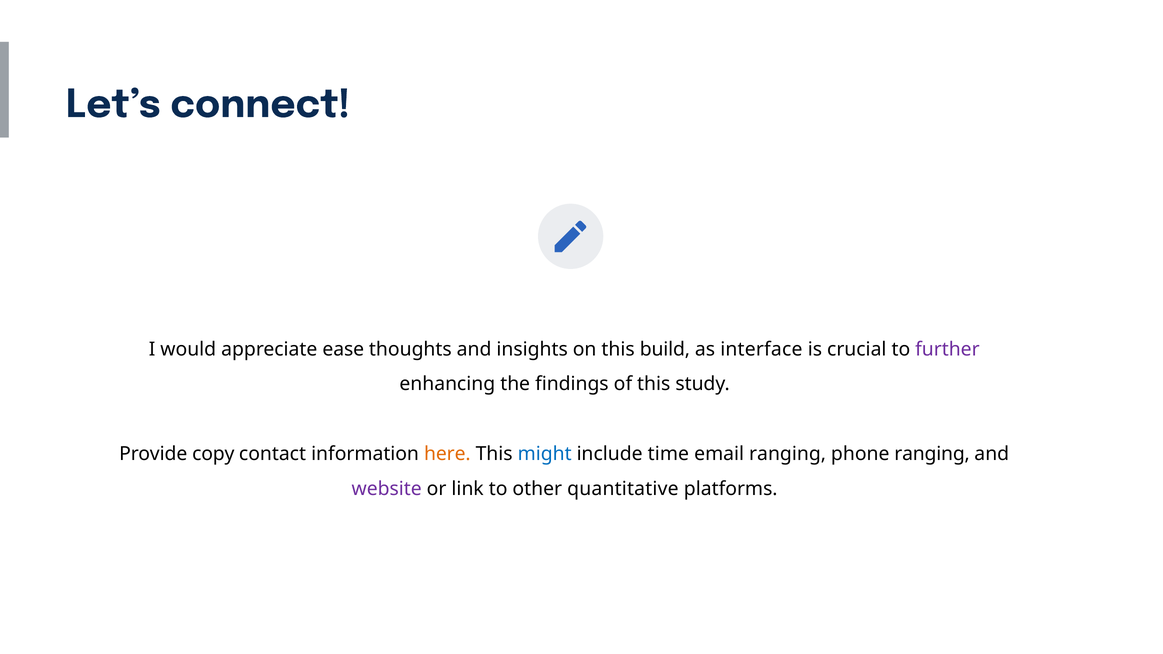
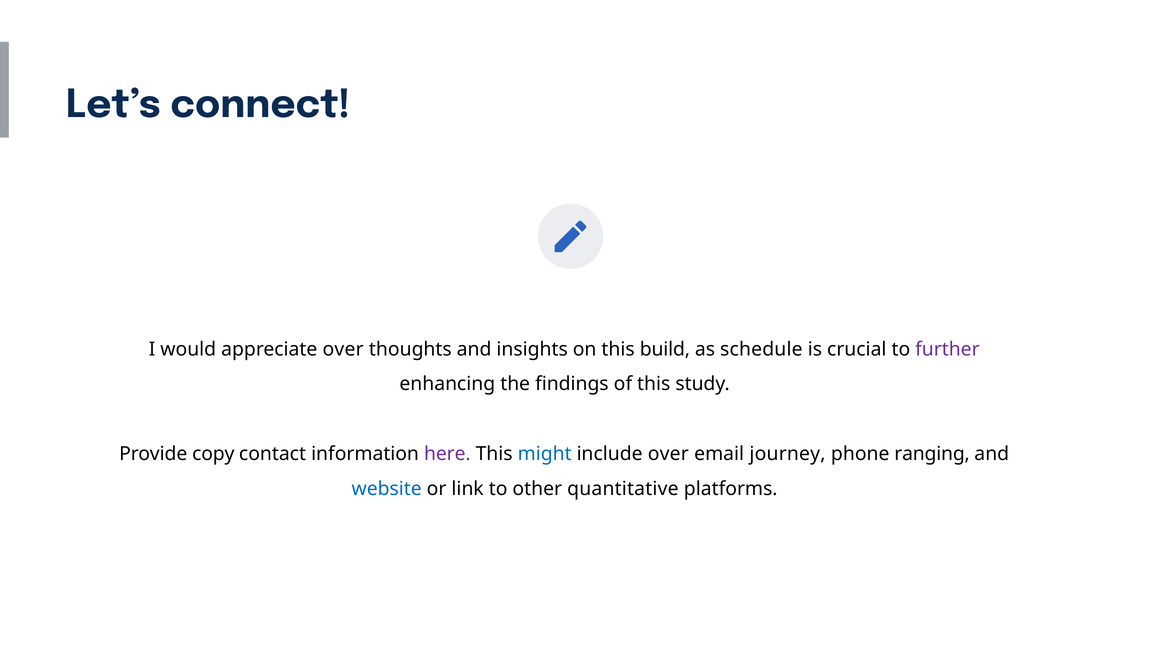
appreciate ease: ease -> over (343, 349)
interface: interface -> schedule (761, 349)
here colour: orange -> purple (447, 454)
include time: time -> over (668, 454)
email ranging: ranging -> journey (787, 454)
website colour: purple -> blue (387, 489)
